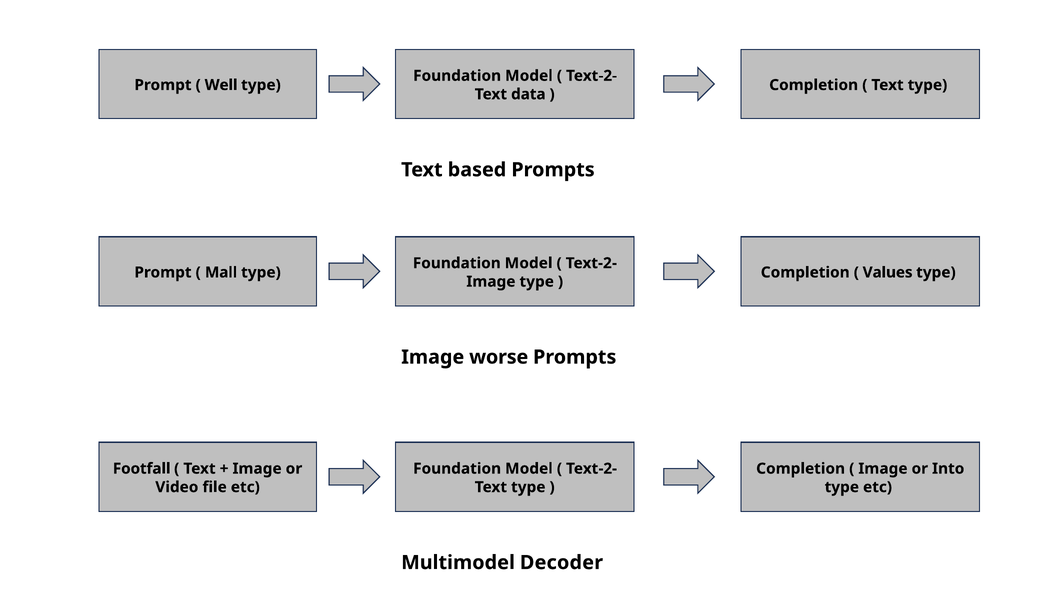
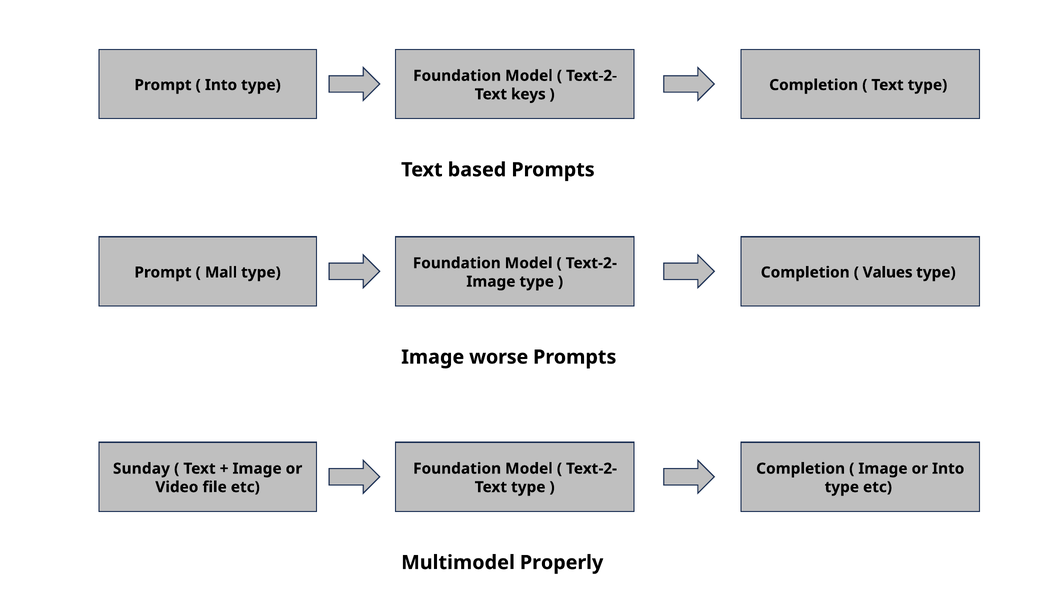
Well: Well -> Into (221, 85)
data: data -> keys (528, 94)
Footfall: Footfall -> Sunday (141, 469)
Decoder: Decoder -> Properly (562, 563)
